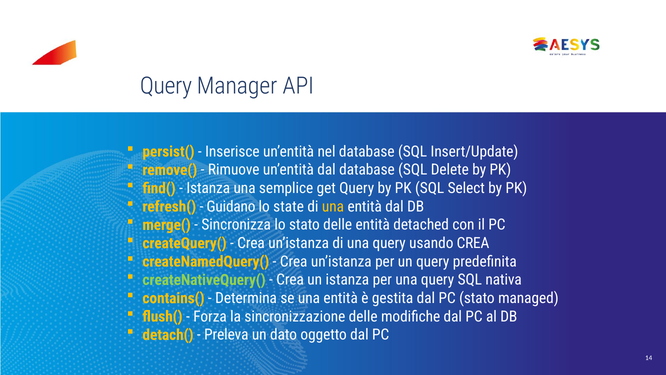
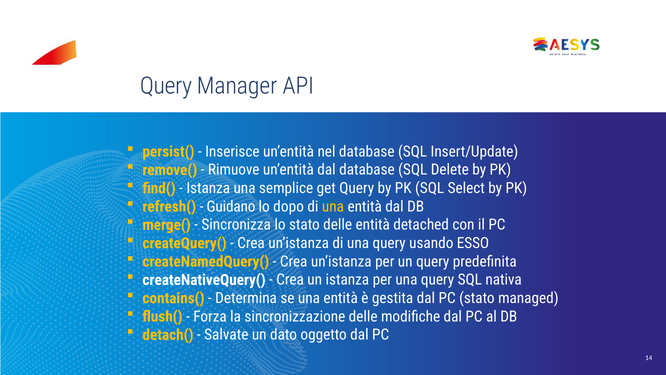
state: state -> dopo (289, 206)
usando CREA: CREA -> ESSO (473, 243)
createNativeQuery( colour: light green -> white (204, 280)
Preleva: Preleva -> Salvate (226, 335)
